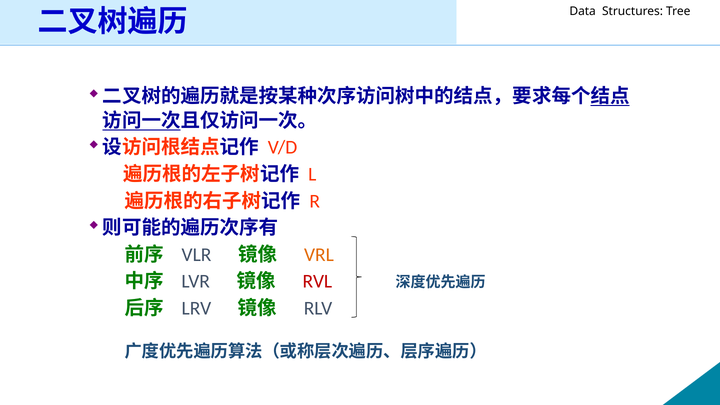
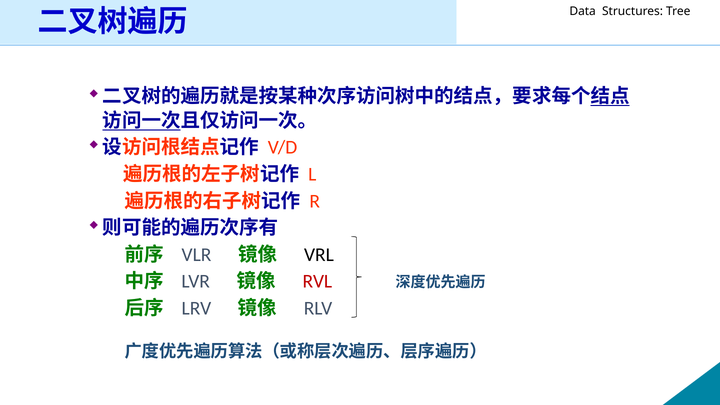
VRL colour: orange -> black (319, 255)
